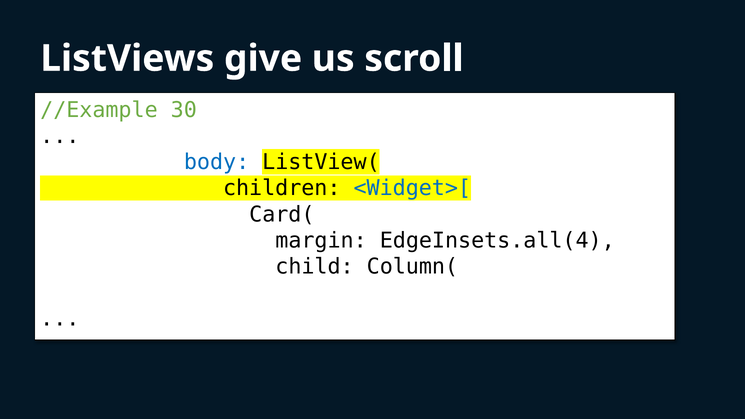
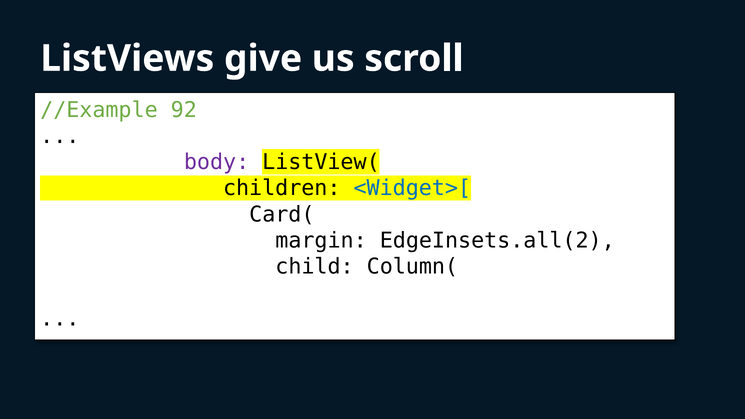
30: 30 -> 92 (184, 110)
body colour: blue -> purple (217, 162)
EdgeInsets.all(4: EdgeInsets.all(4 -> EdgeInsets.all(2 (497, 241)
